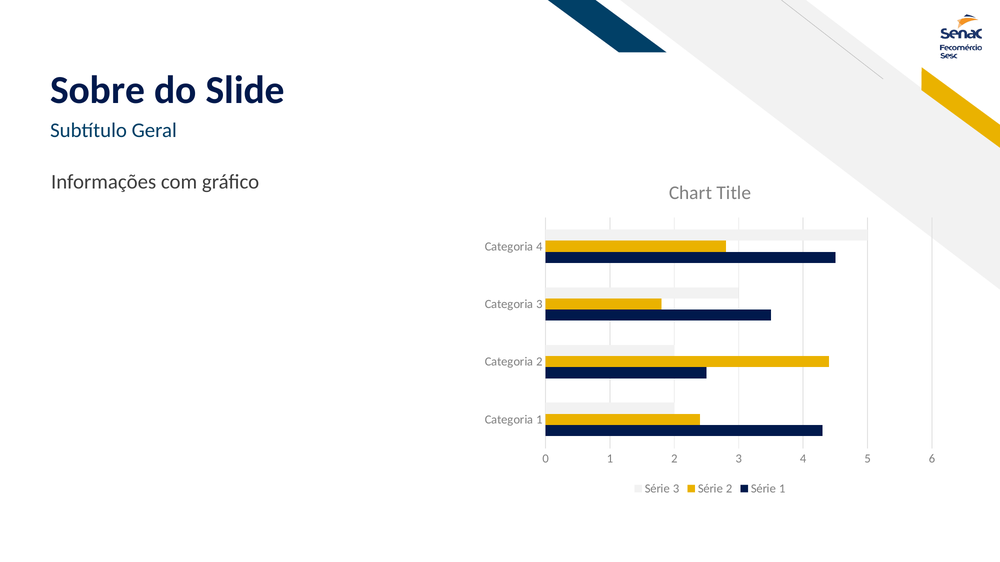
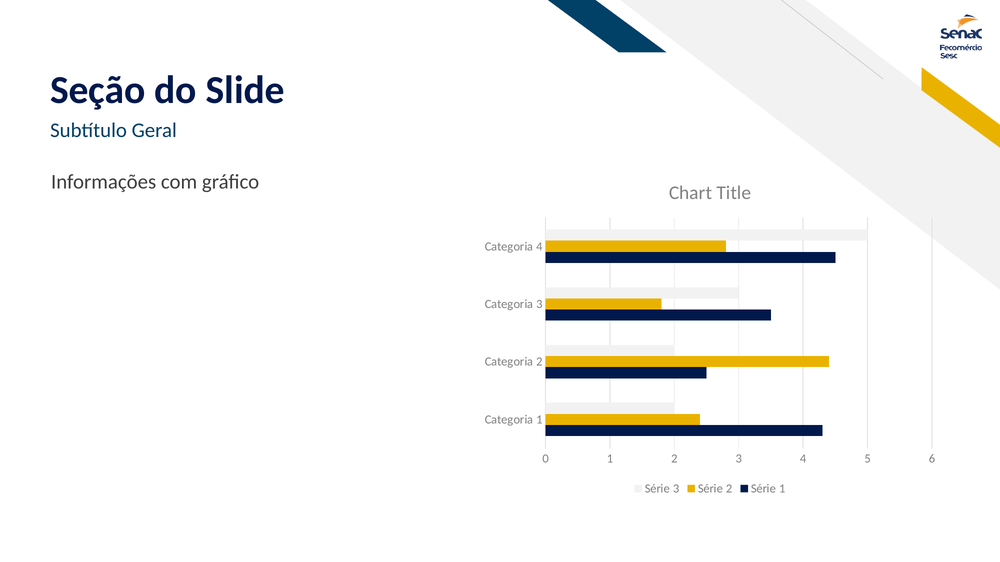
Sobre: Sobre -> Seção (98, 90)
